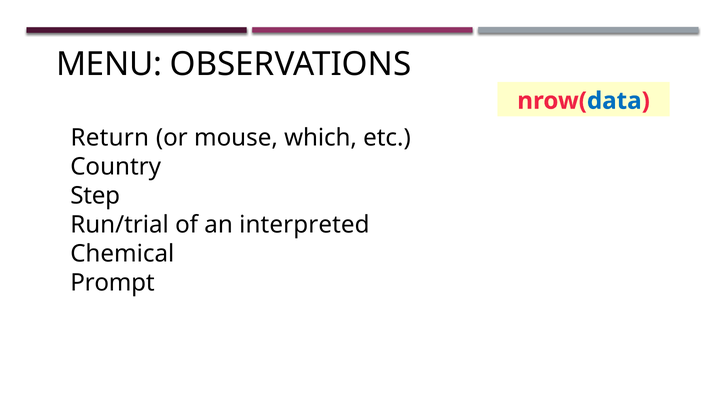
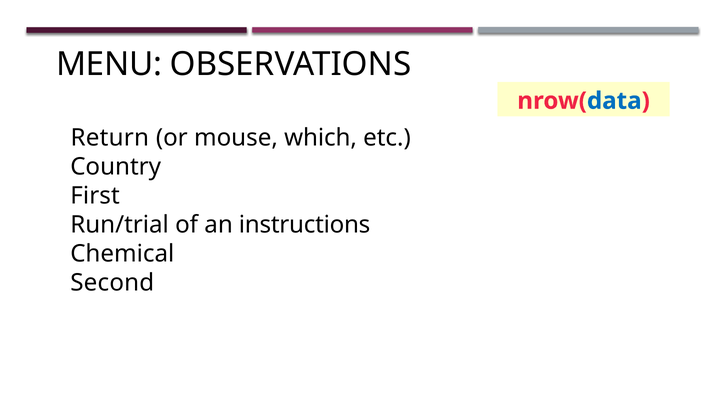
Step: Step -> First (95, 196)
interpreted: interpreted -> instructions (305, 225)
Prompt: Prompt -> Second (112, 283)
